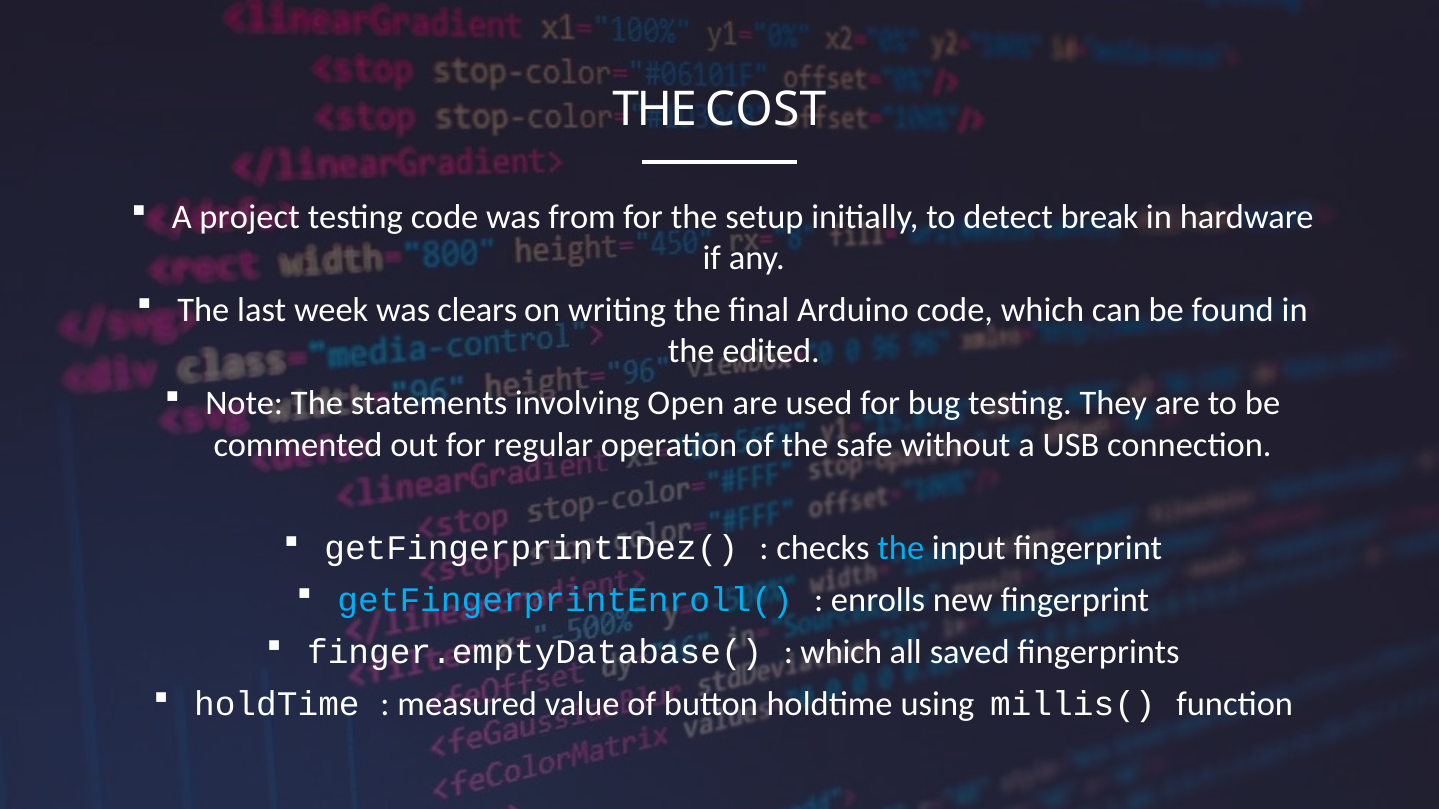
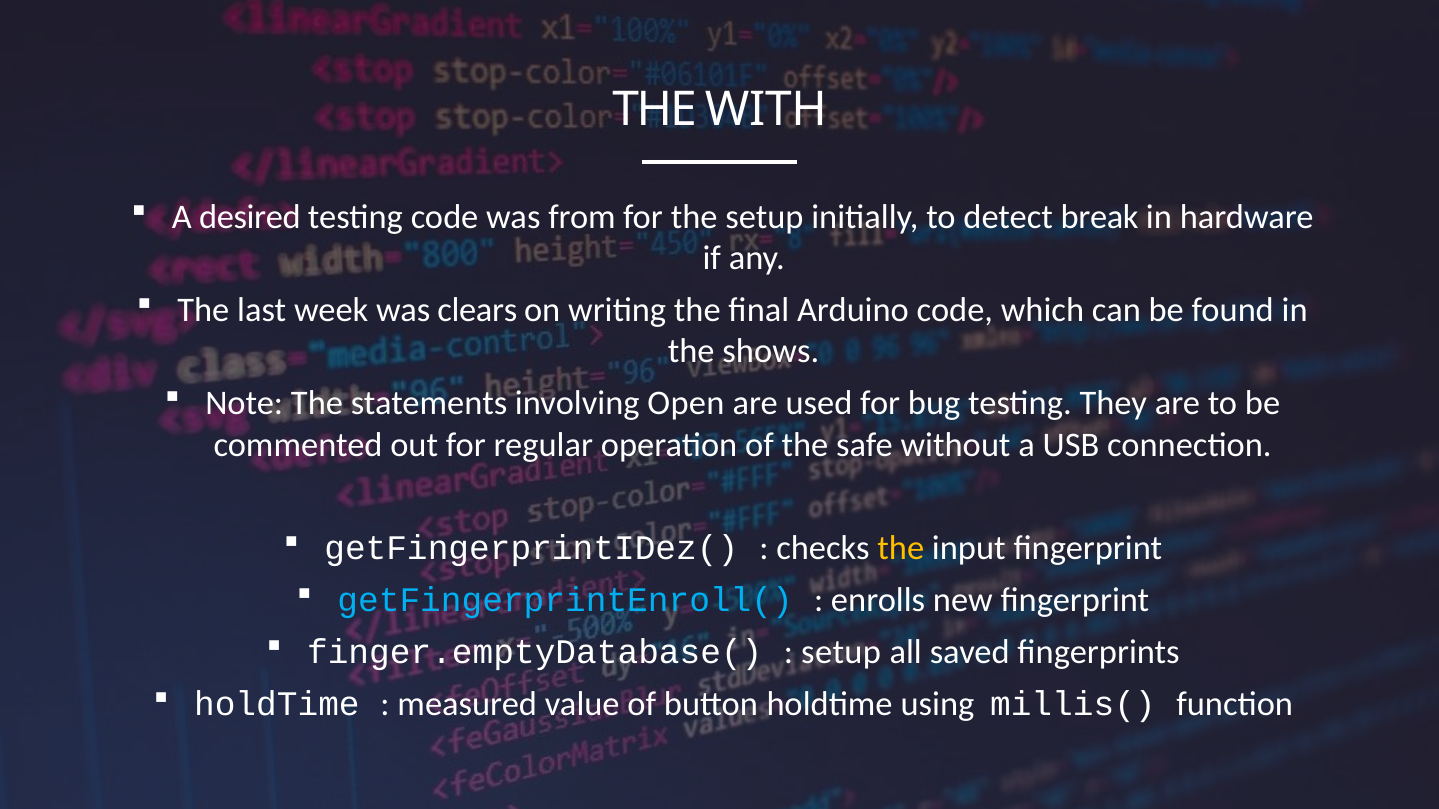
COST: COST -> WITH (766, 109)
project: project -> desired (250, 217)
edited: edited -> shows (771, 352)
the colour: light blue -> yellow (901, 549)
which: which -> setup (841, 652)
